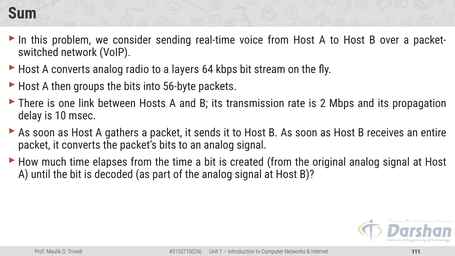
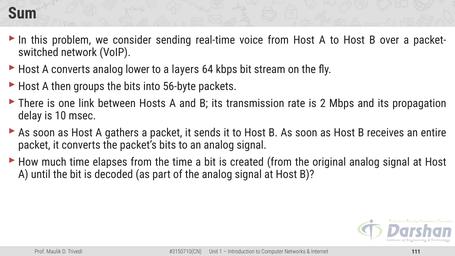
radio: radio -> lower (138, 69)
